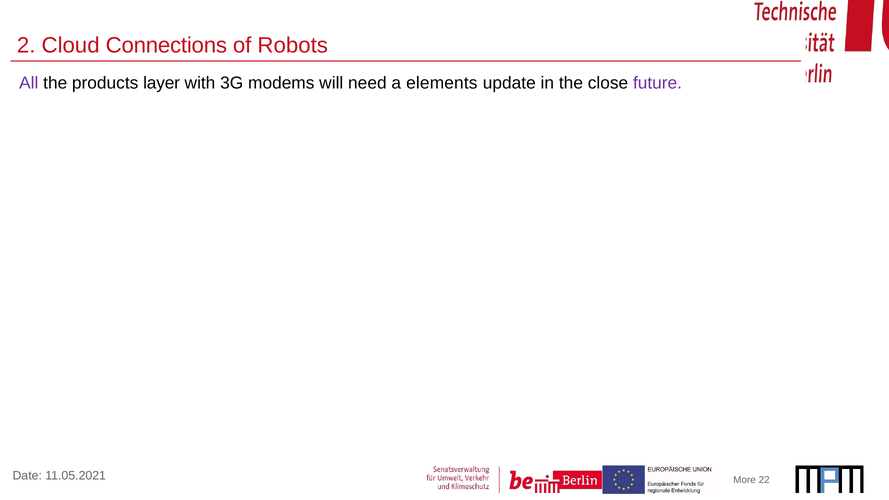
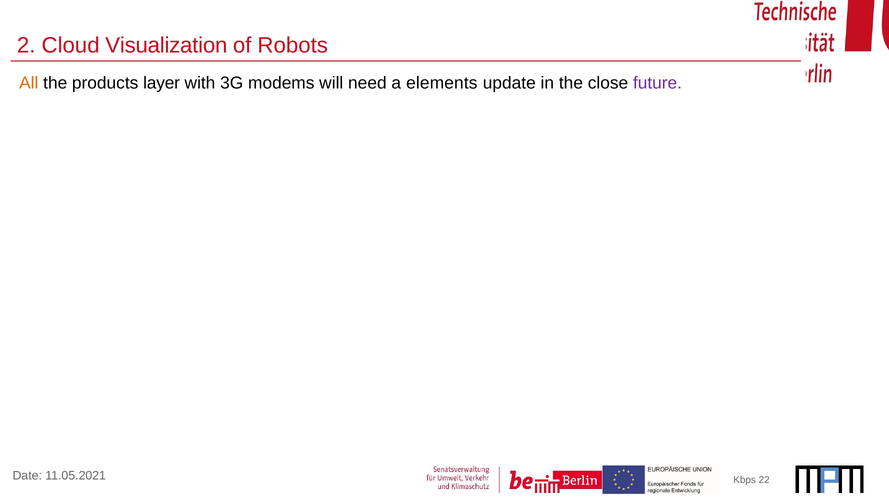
Connections: Connections -> Visualization (166, 46)
All colour: purple -> orange (29, 83)
More: More -> Kbps (745, 480)
